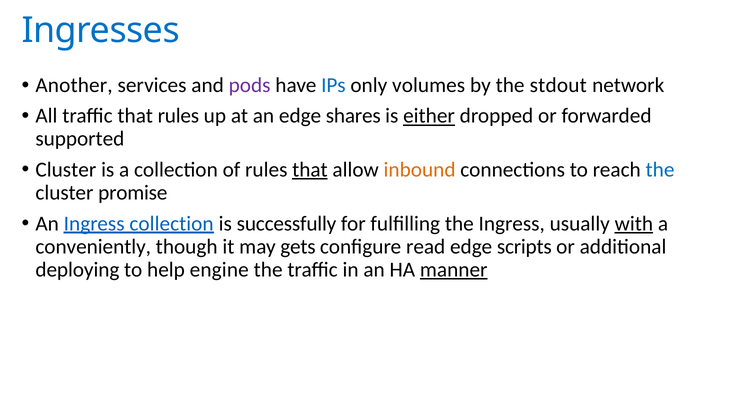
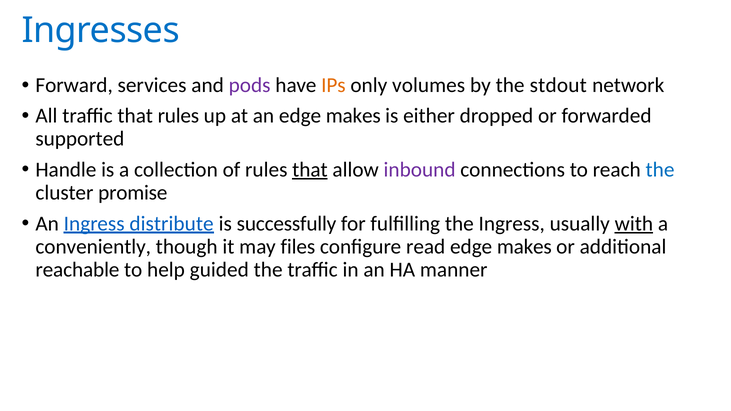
Another: Another -> Forward (74, 85)
IPs colour: blue -> orange (333, 85)
an edge shares: shares -> makes (353, 116)
either underline: present -> none (429, 116)
Cluster: Cluster -> Handle (66, 170)
inbound colour: orange -> purple (420, 170)
Ingress collection: collection -> distribute (172, 224)
gets: gets -> files (298, 247)
scripts: scripts -> makes (524, 247)
deploying: deploying -> reachable (77, 270)
engine: engine -> guided (219, 270)
manner underline: present -> none (454, 270)
